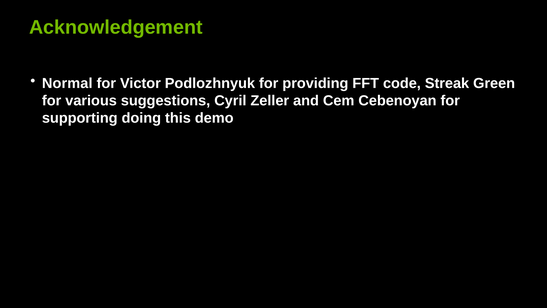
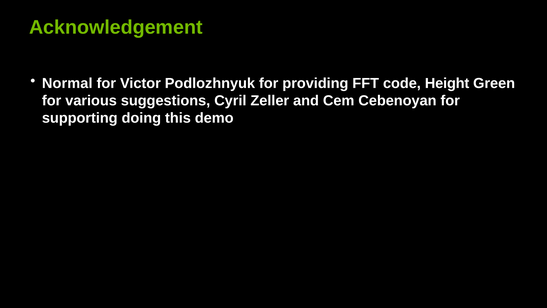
Streak: Streak -> Height (447, 83)
